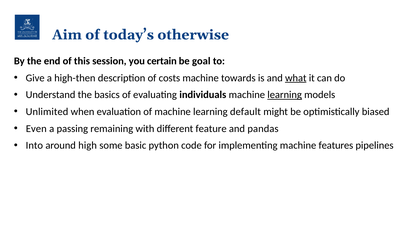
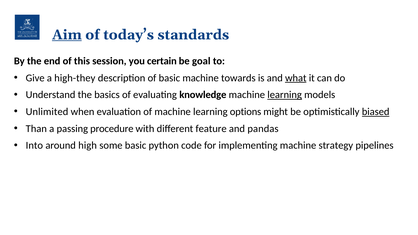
Aim underline: none -> present (67, 35)
otherwise: otherwise -> standards (193, 35)
high-then: high-then -> high-they (75, 78)
of costs: costs -> basic (169, 78)
individuals: individuals -> knowledge (203, 95)
default: default -> options (246, 112)
biased underline: none -> present (376, 112)
Even: Even -> Than (36, 129)
remaining: remaining -> procedure (112, 129)
features: features -> strategy (336, 146)
